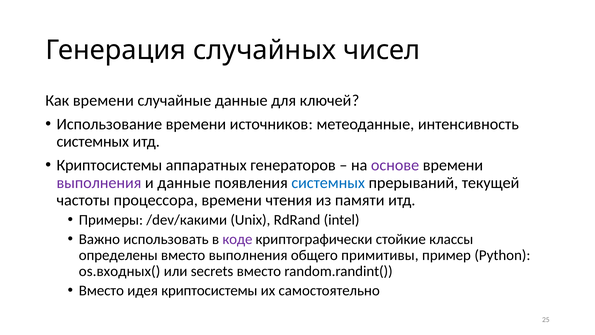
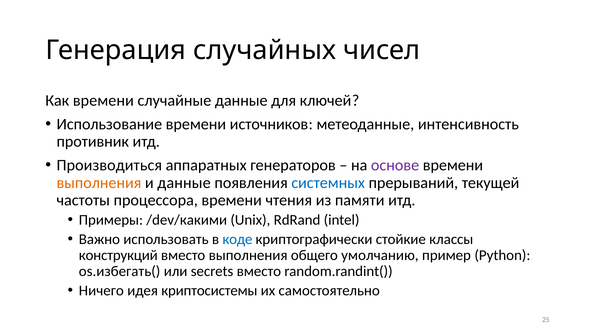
системных: системных -> противник (93, 142)
Криптосистемы: Криптосистемы -> Производиться (109, 165)
выполнения colour: purple -> orange (99, 183)
коде colour: purple -> blue (237, 239)
определены: определены -> конструкций (118, 255)
примитивы: примитивы -> умолчанию (380, 255)
os.входных(: os.входных( -> os.избегать( (120, 271)
Вместо: Вместо -> Ничего (101, 290)
